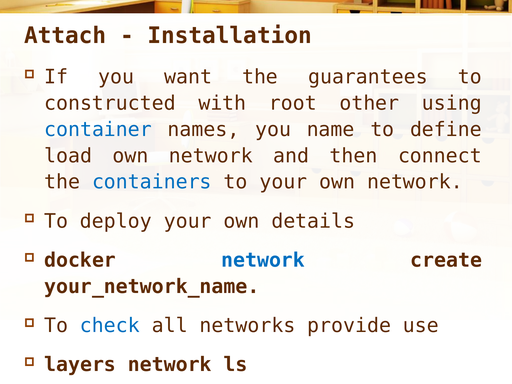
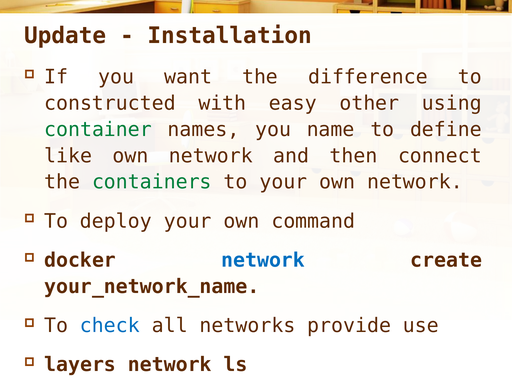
Attach: Attach -> Update (65, 36)
guarantees: guarantees -> difference (368, 77)
root: root -> easy (293, 103)
container colour: blue -> green (98, 130)
load: load -> like (68, 156)
containers colour: blue -> green (152, 182)
details: details -> command (313, 221)
